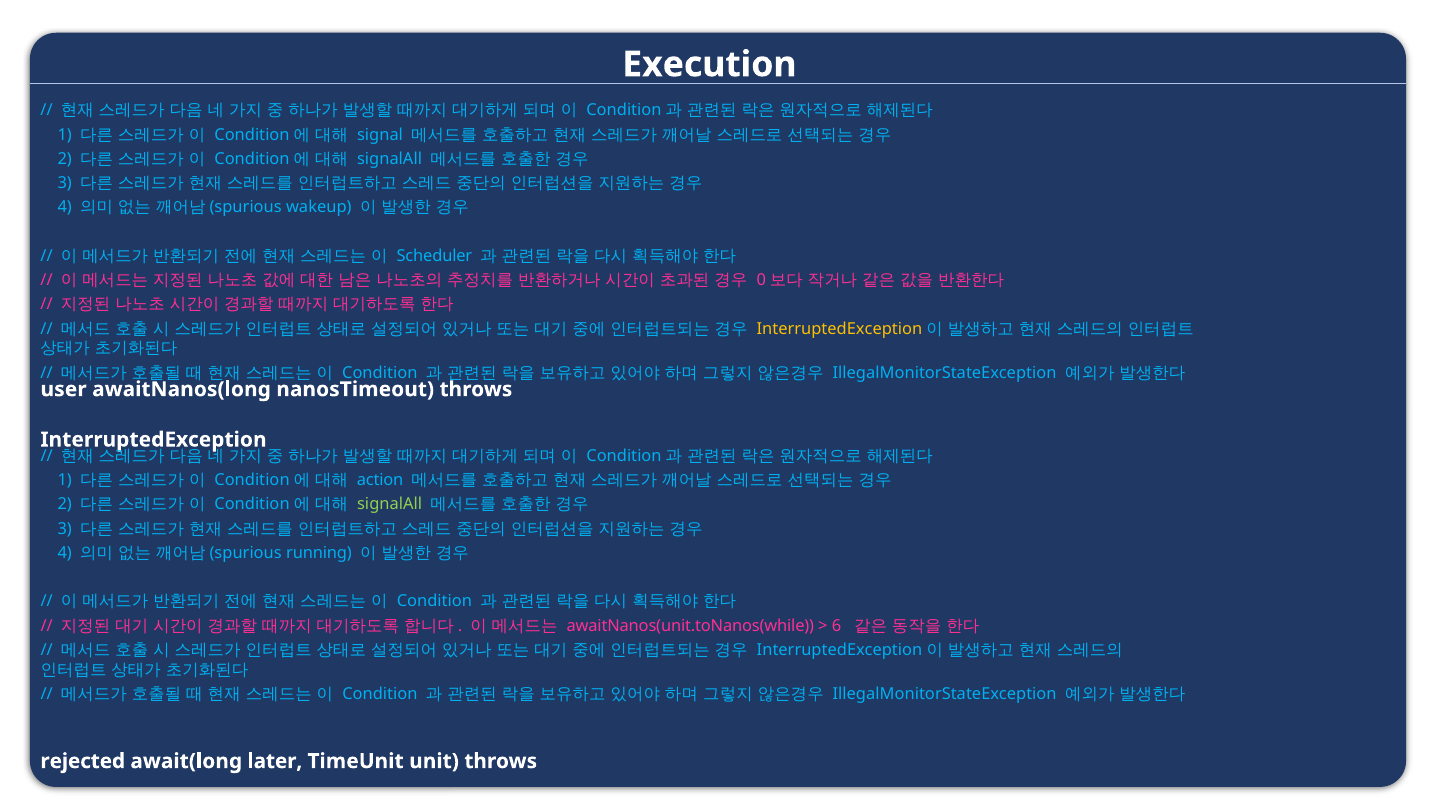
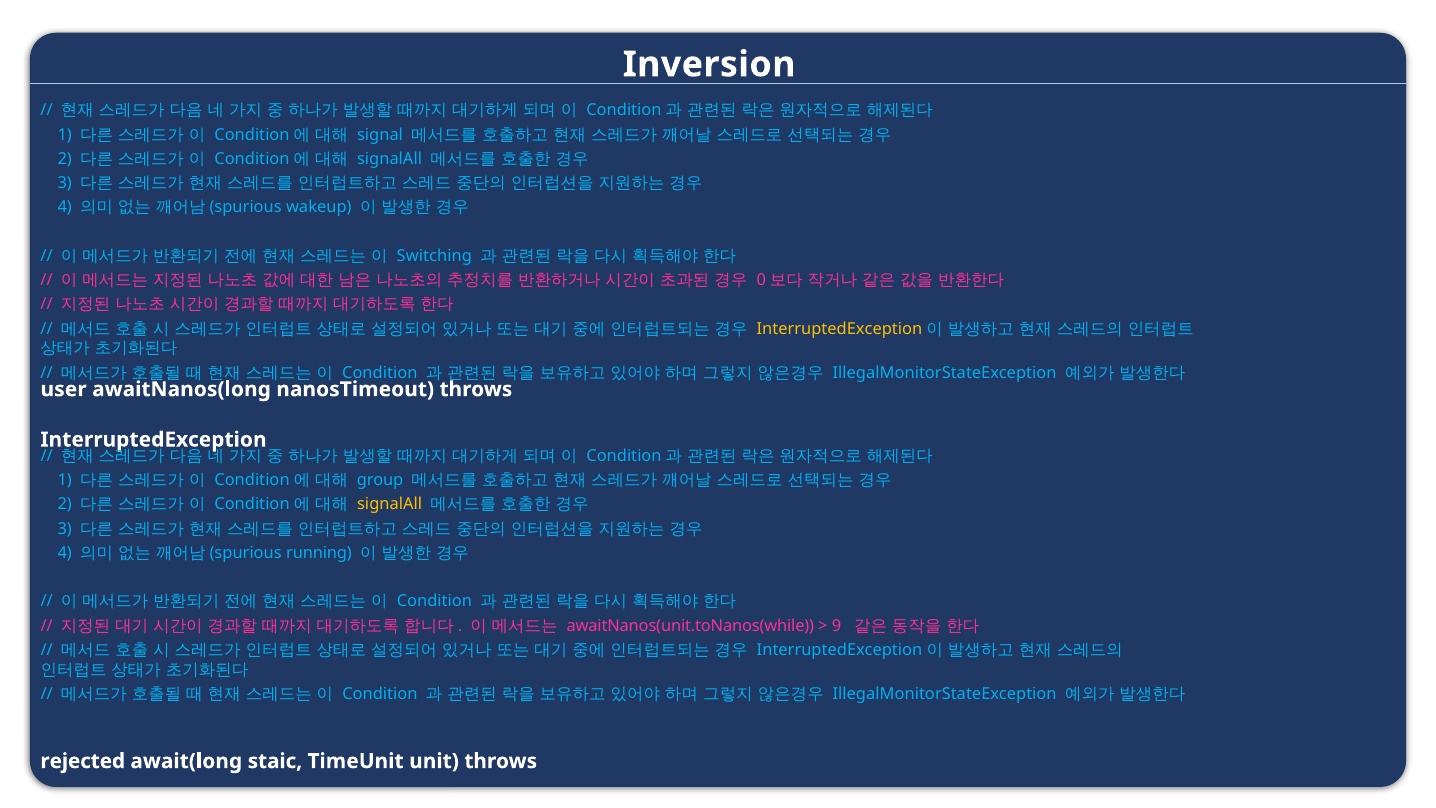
Execution: Execution -> Inversion (709, 64)
Scheduler: Scheduler -> Switching (434, 256)
action: action -> group (380, 480)
signalAll colour: light green -> yellow (390, 504)
6: 6 -> 9 (836, 626)
later: later -> staic (275, 761)
